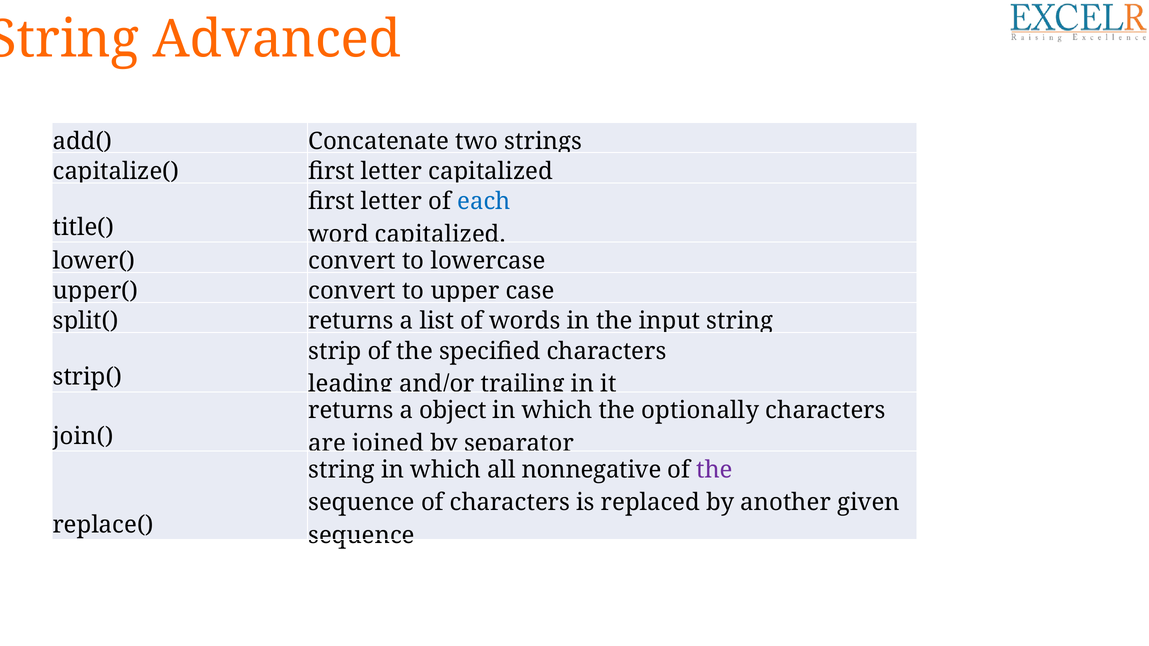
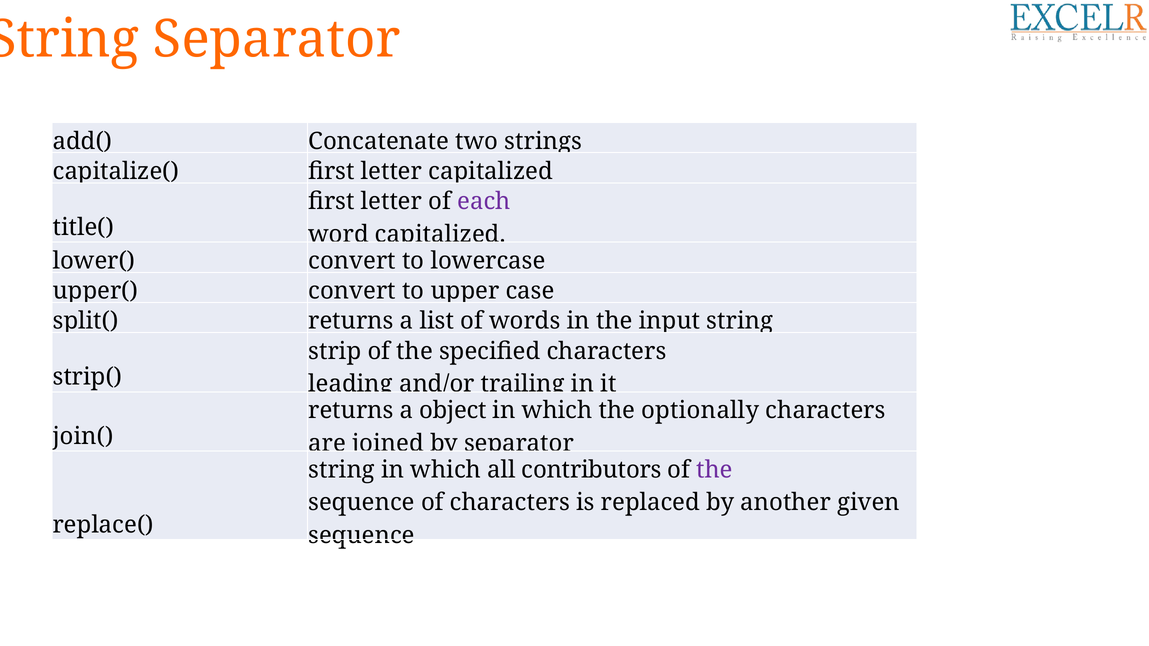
Advanced: Advanced -> Separator (277, 39)
each colour: blue -> purple (484, 202)
nonnegative: nonnegative -> contributors (592, 470)
